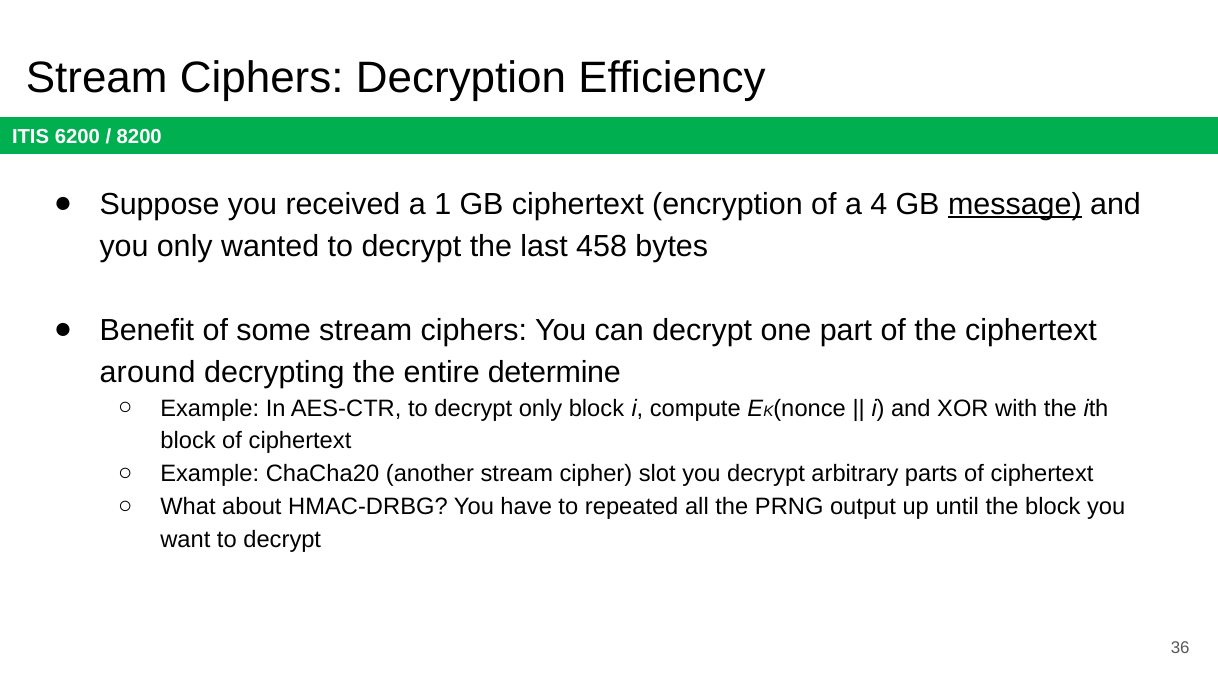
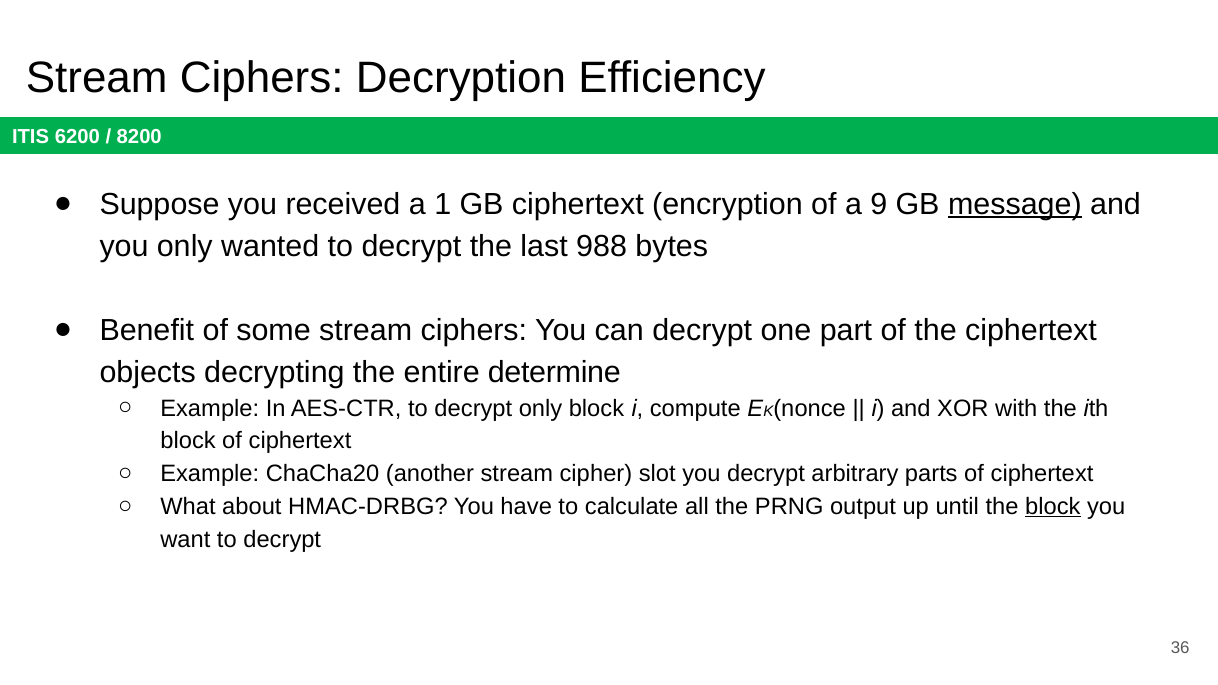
4: 4 -> 9 (879, 204)
458: 458 -> 988 (602, 246)
around: around -> objects (148, 372)
repeated: repeated -> calculate (632, 507)
block underline: none -> present (1053, 507)
